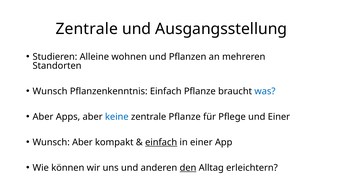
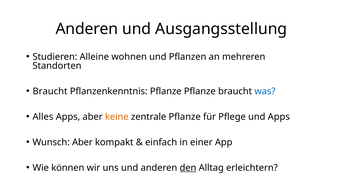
Zentrale: Zentrale -> Anderen (87, 29)
Wunsch: Wunsch -> Braucht (50, 91)
Pflanzenkenntnis Einfach: Einfach -> Pflanze (166, 91)
Aber: Aber -> Alles (43, 117)
keine colour: blue -> orange (117, 117)
und Einer: Einer -> Apps (279, 117)
einfach underline: present -> none (161, 142)
